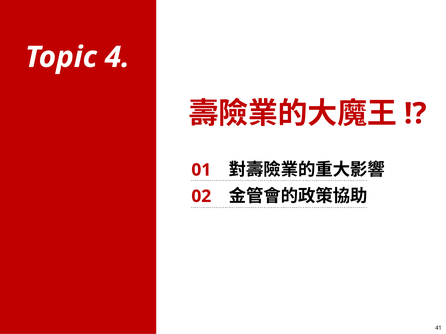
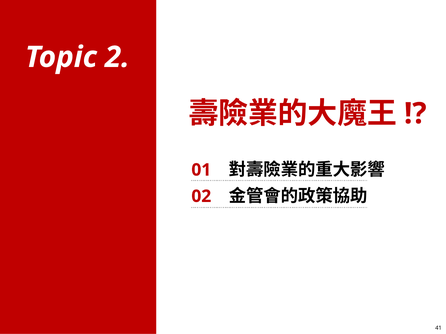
4: 4 -> 2 (117, 57)
